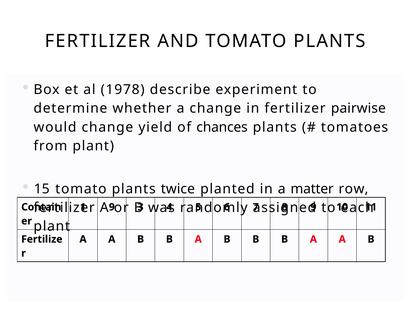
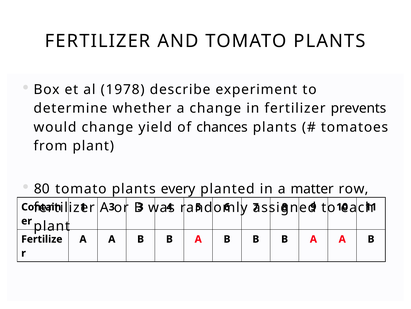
pairwise: pairwise -> prevents (359, 108)
15: 15 -> 80 (42, 188)
twice: twice -> every (178, 188)
9: 9 -> 3 (112, 207)
